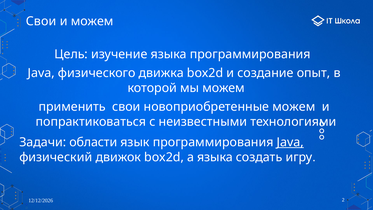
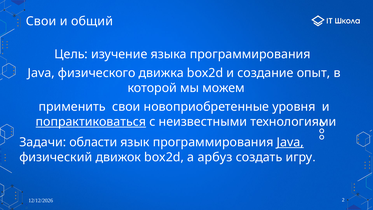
и можем: можем -> общий (92, 21)
новоприобретенные можем: можем -> уровня (294, 107)
попрактиковаться underline: none -> present (91, 122)
а языка: языка -> арбуз (215, 157)
